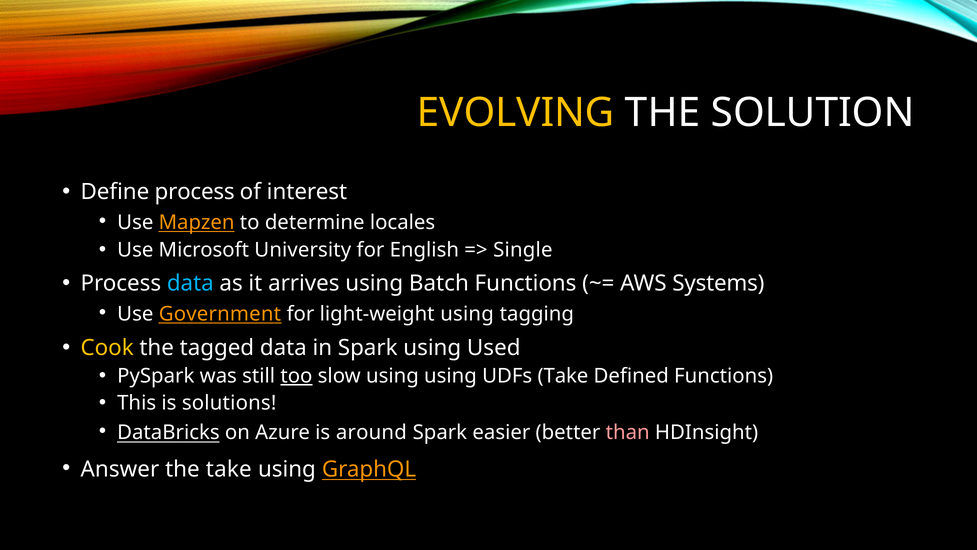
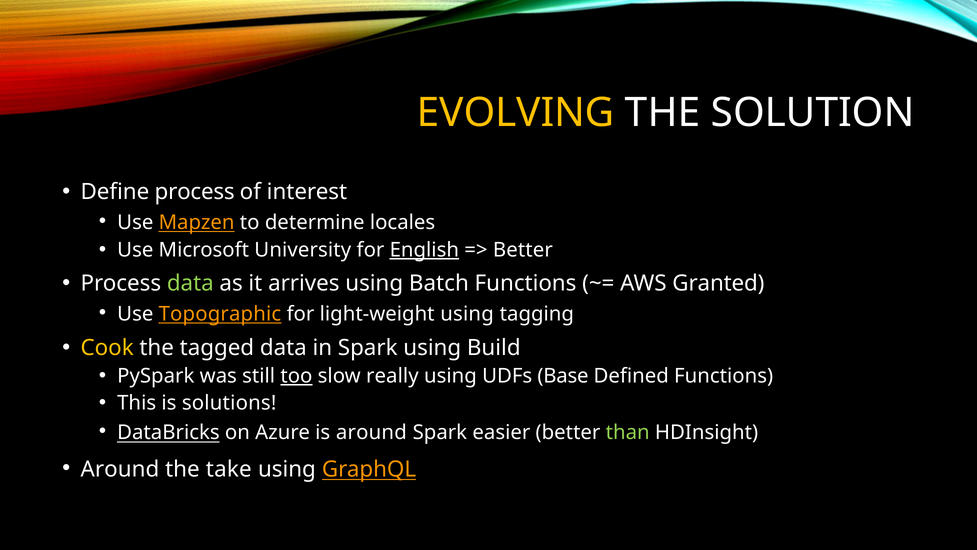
English underline: none -> present (424, 250)
Single: Single -> Better (523, 250)
data colour: light blue -> light green (190, 283)
Systems: Systems -> Granted (718, 283)
Government: Government -> Topographic (220, 314)
Used: Used -> Build (494, 348)
slow using: using -> really (392, 376)
UDFs Take: Take -> Base (563, 376)
than colour: pink -> light green (628, 432)
Answer: Answer -> Around (120, 469)
